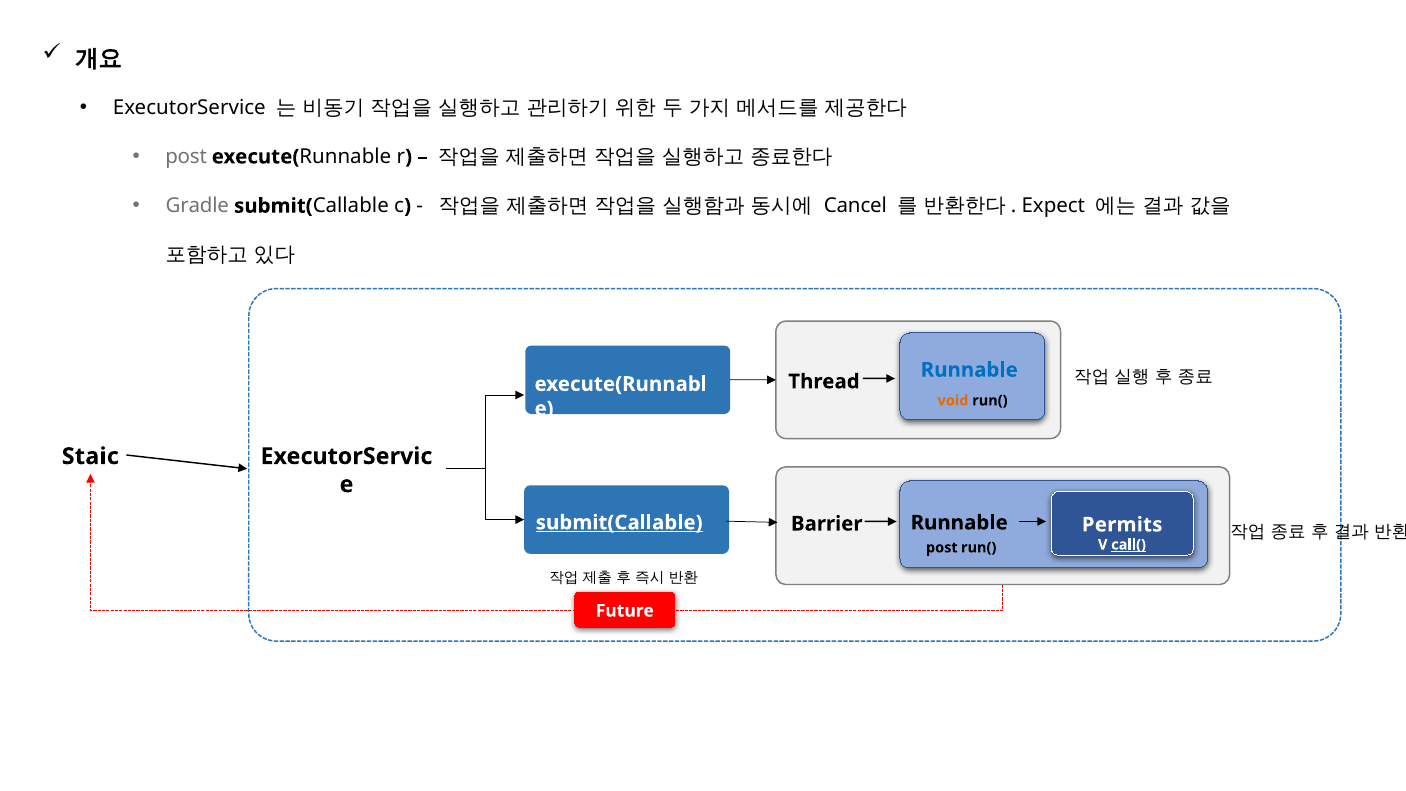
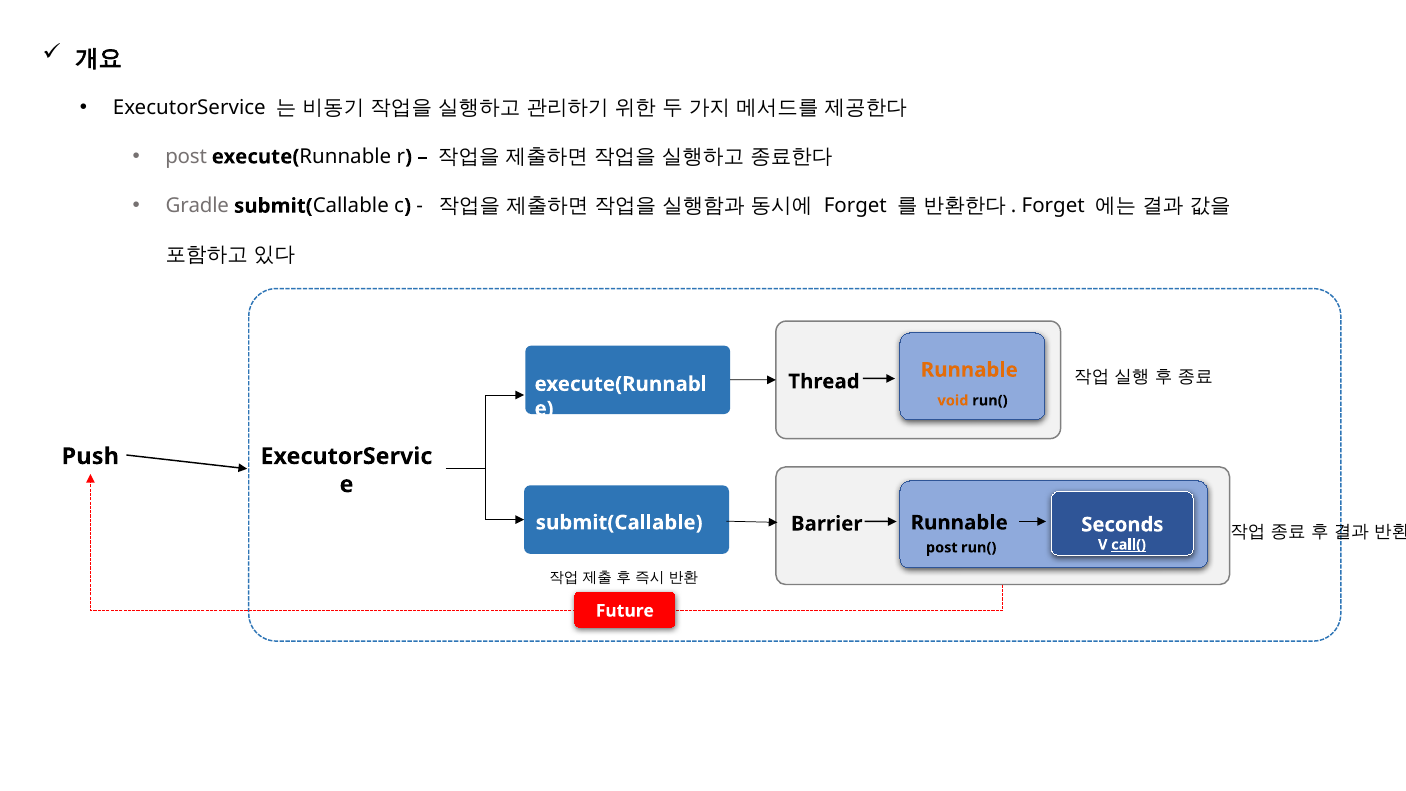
Cancel: Cancel -> Forget (855, 206)
Expect: Expect -> Forget (1053, 206)
Runnable colour: blue -> orange (969, 370)
Staic: Staic -> Push (90, 456)
submit(Callable underline: present -> none (619, 523)
Permits: Permits -> Seconds (1122, 525)
